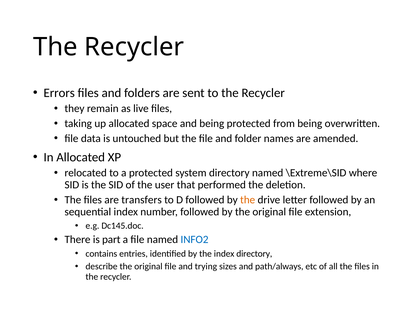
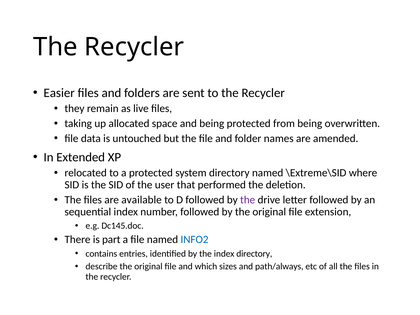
Errors: Errors -> Easier (59, 93)
In Allocated: Allocated -> Extended (81, 157)
transfers: transfers -> available (142, 200)
the colour: orange -> purple (248, 200)
trying: trying -> which (206, 267)
